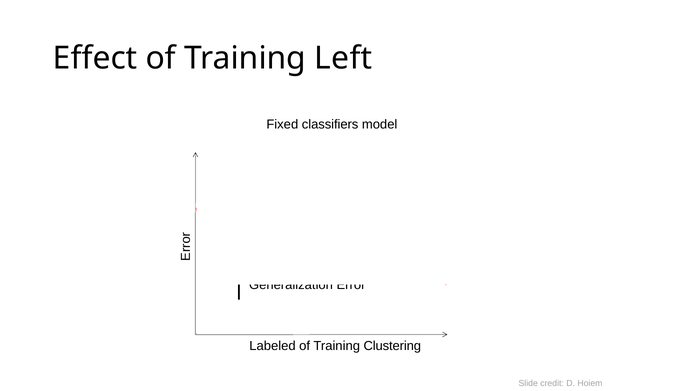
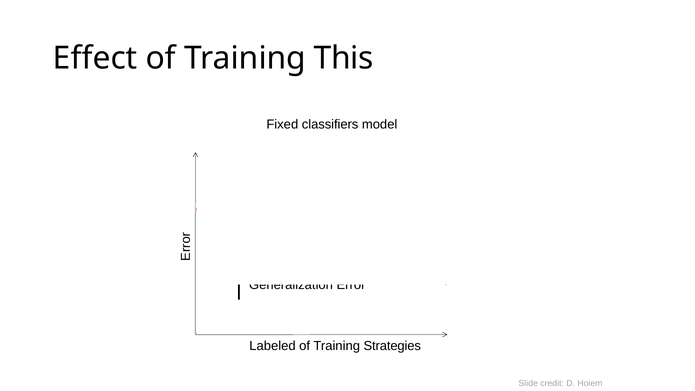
Left: Left -> This (344, 58)
Clustering: Clustering -> Strategies (392, 346)
